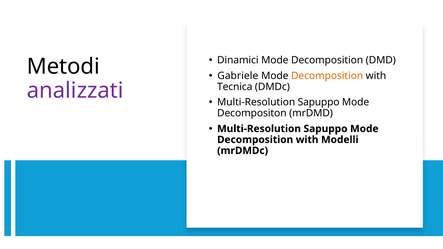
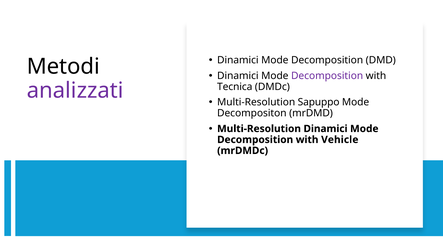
Gabriele: Gabriele -> Dinamici (238, 76)
Decomposition colour: orange -> purple (327, 76)
Sapuppo: Sapuppo -> Dinamici (326, 129)
Modelli: Modelli -> Vehicle (340, 140)
